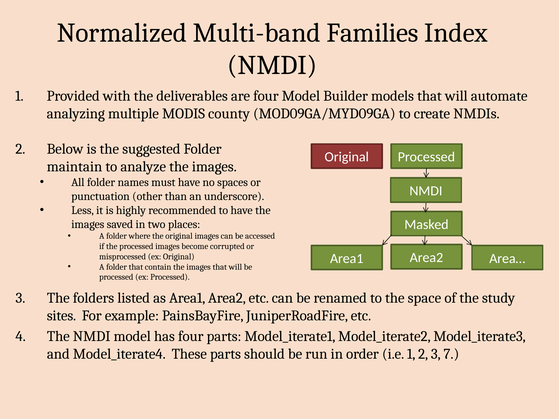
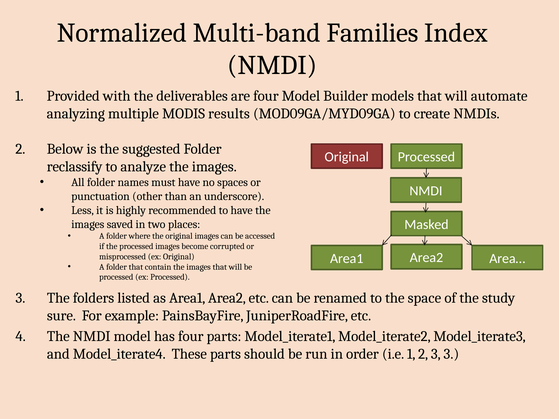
county: county -> results (229, 114)
maintain: maintain -> reclassify (75, 167)
sites: sites -> sure (61, 316)
3 7: 7 -> 3 (451, 354)
